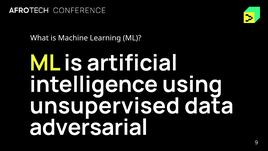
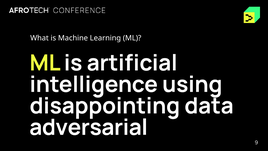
unsupervised: unsupervised -> disappointing (105, 106)
